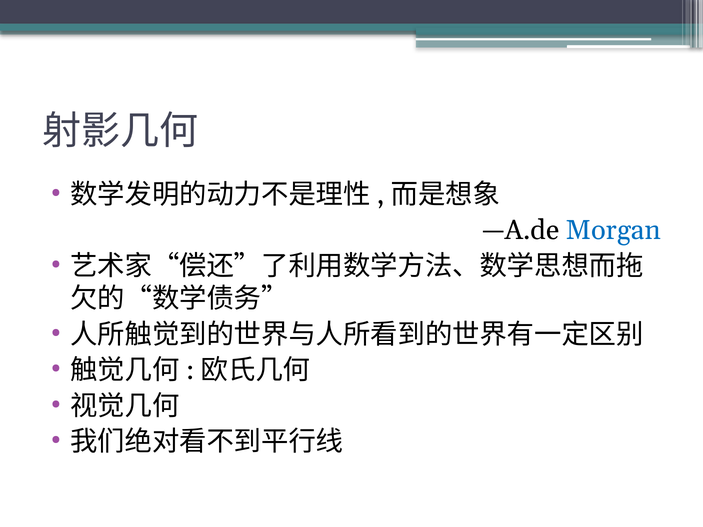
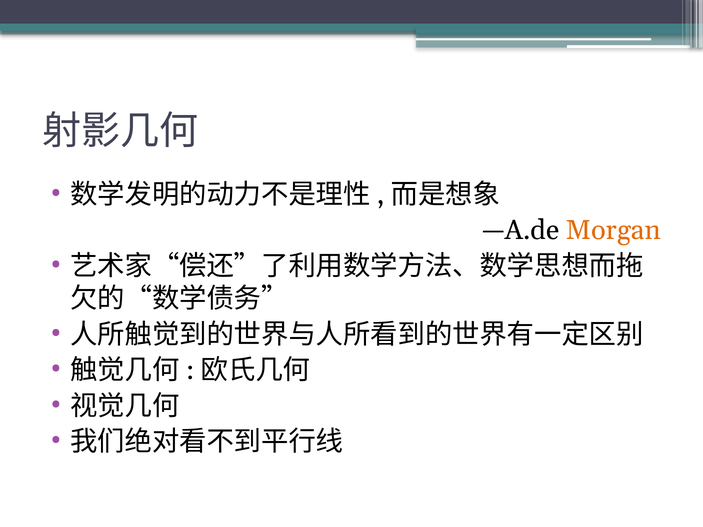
Morgan colour: blue -> orange (613, 230)
